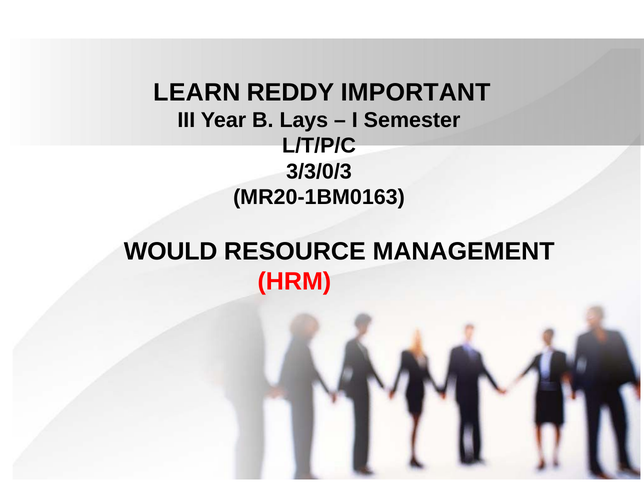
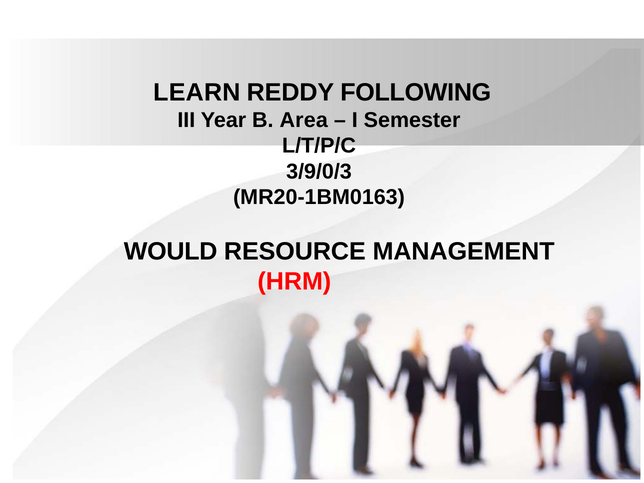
IMPORTANT: IMPORTANT -> FOLLOWING (416, 92)
Lays: Lays -> Area (304, 120)
3/3/0/3: 3/3/0/3 -> 3/9/0/3 (319, 172)
